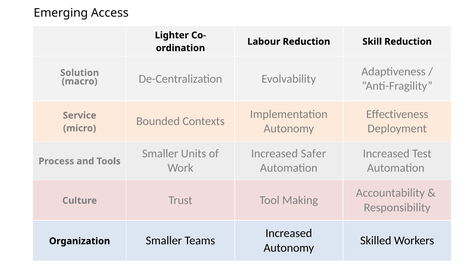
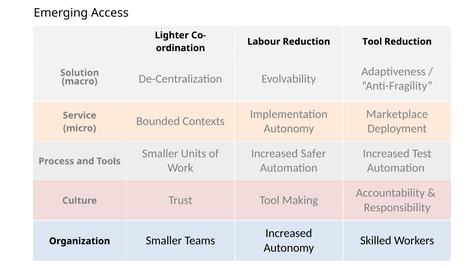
Reduction Skill: Skill -> Tool (372, 42)
Effectiveness: Effectiveness -> Marketplace (397, 114)
